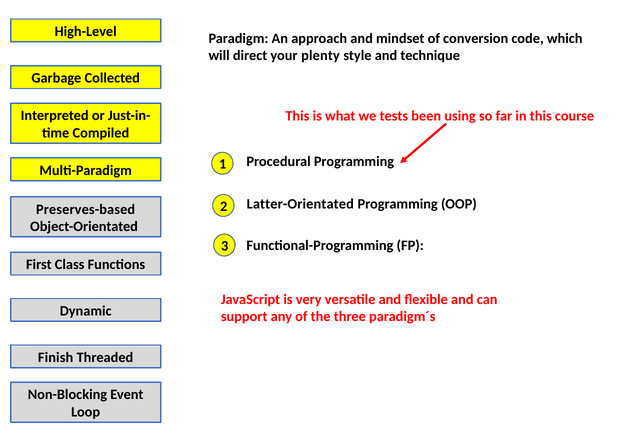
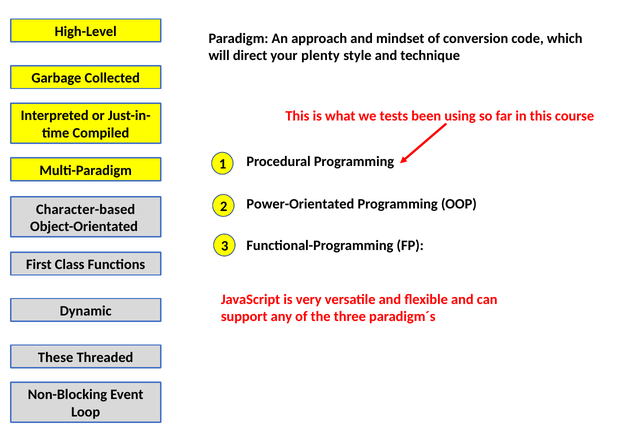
Latter-Orientated: Latter-Orientated -> Power-Orientated (300, 204)
Preserves-based: Preserves-based -> Character-based (86, 209)
Finish: Finish -> These (56, 357)
